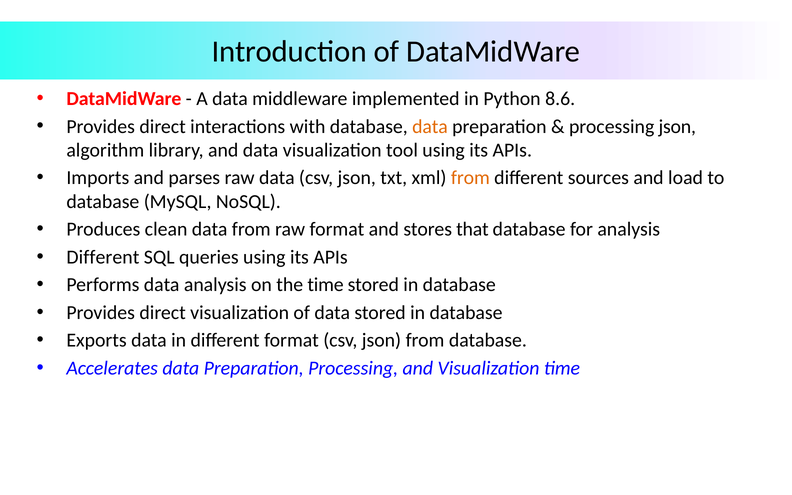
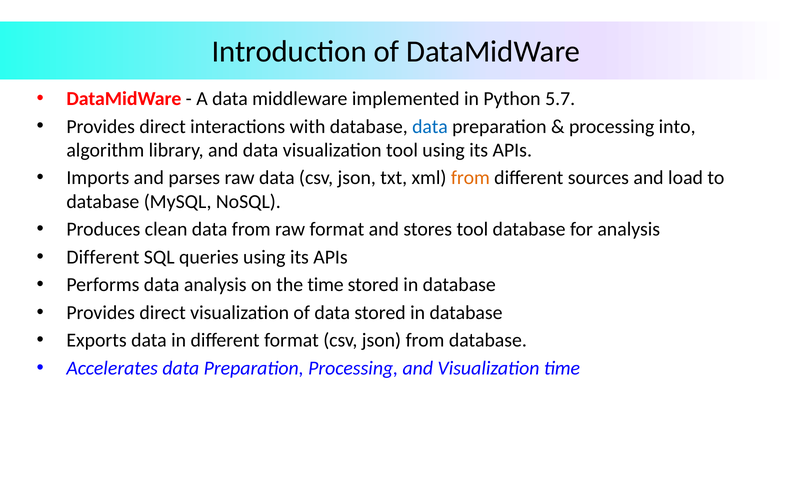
8.6: 8.6 -> 5.7 (560, 99)
data colour: orange -> blue (430, 126)
processing json: json -> into (677, 126)
stores that: that -> tool (472, 229)
